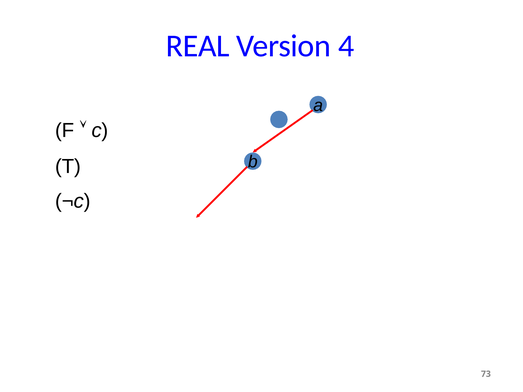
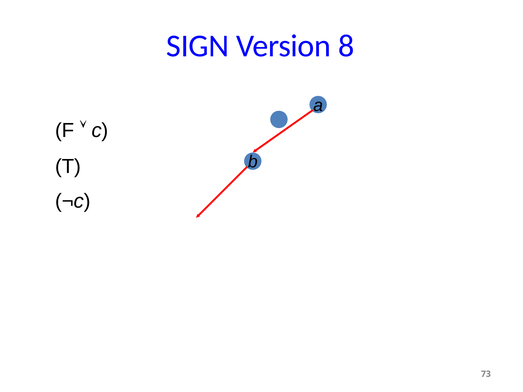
REAL: REAL -> SIGN (198, 46)
4: 4 -> 8 (346, 46)
